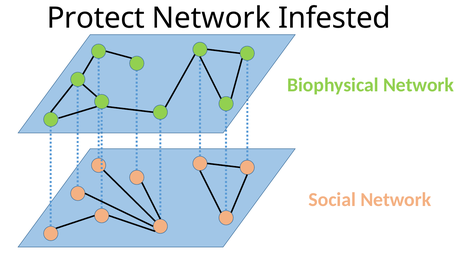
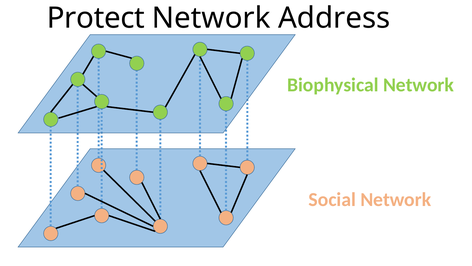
Infested: Infested -> Address (334, 18)
